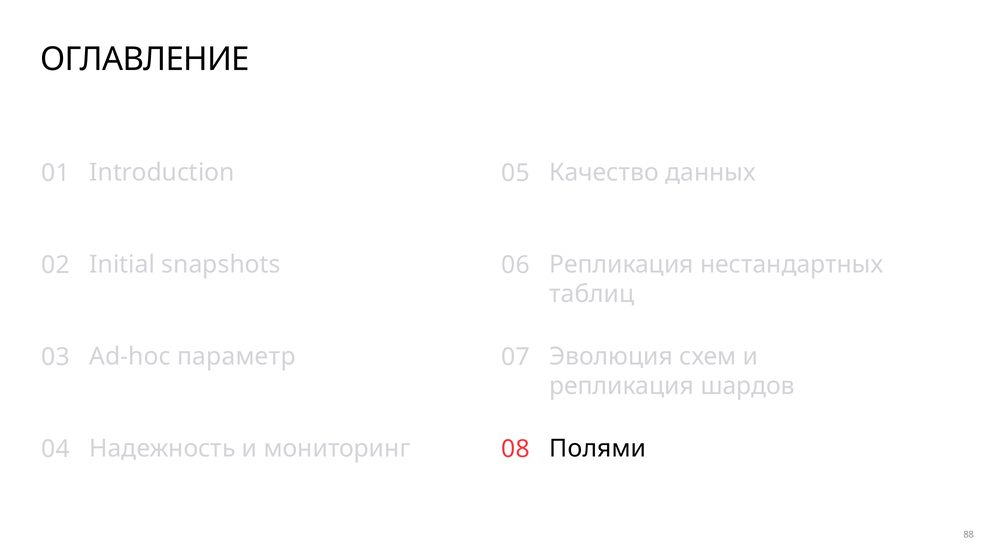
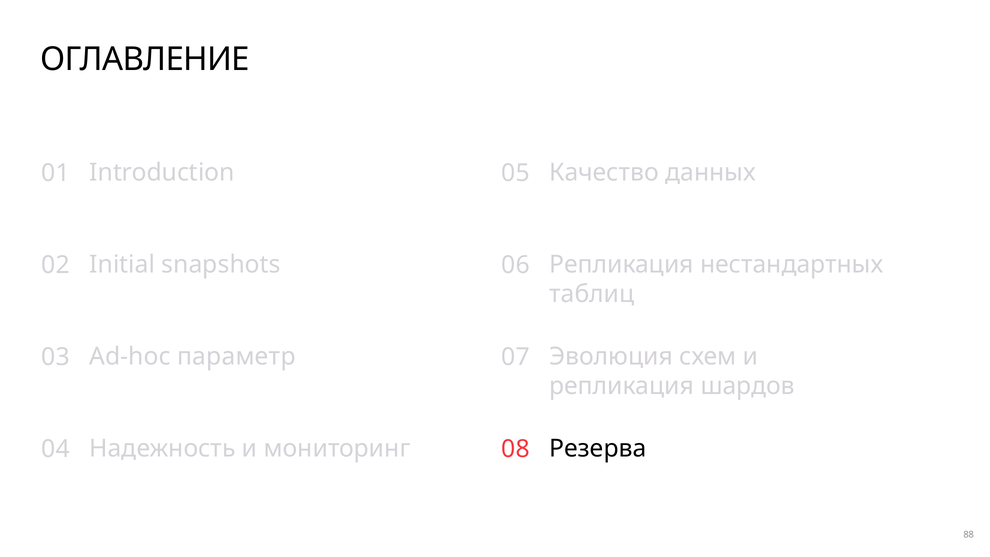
Полями: Полями -> Резерва (598, 448)
